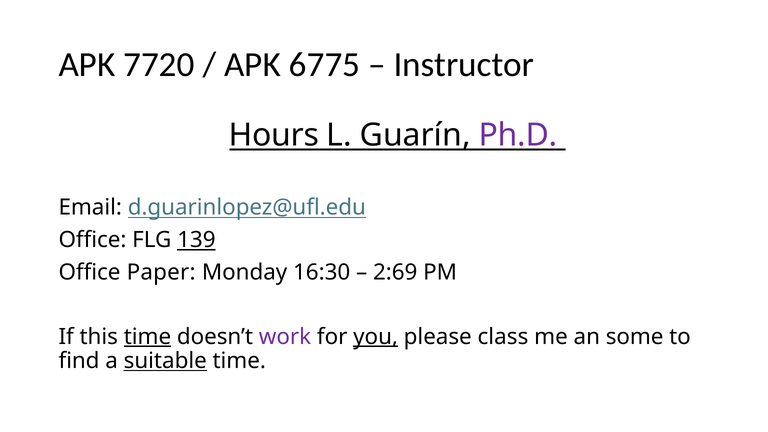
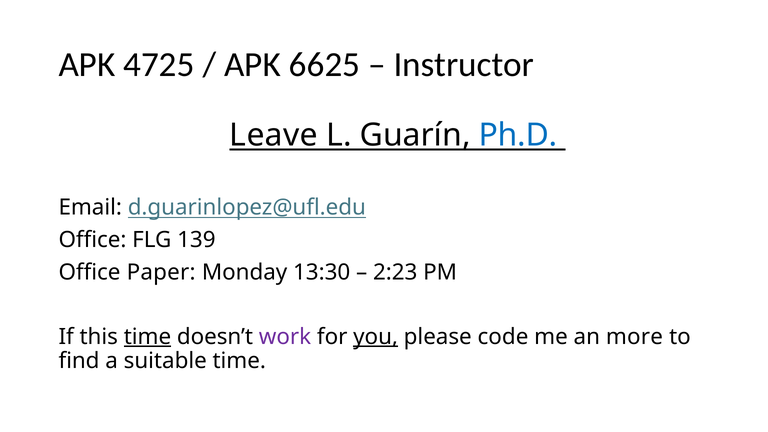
7720: 7720 -> 4725 (159, 65)
6775: 6775 -> 6625 (325, 65)
Hours: Hours -> Leave (274, 135)
Ph.D colour: purple -> blue (518, 135)
139 underline: present -> none (196, 240)
16:30: 16:30 -> 13:30 (322, 272)
2:69: 2:69 -> 2:23 (395, 272)
class: class -> code (503, 337)
some: some -> more (634, 337)
suitable underline: present -> none (165, 361)
